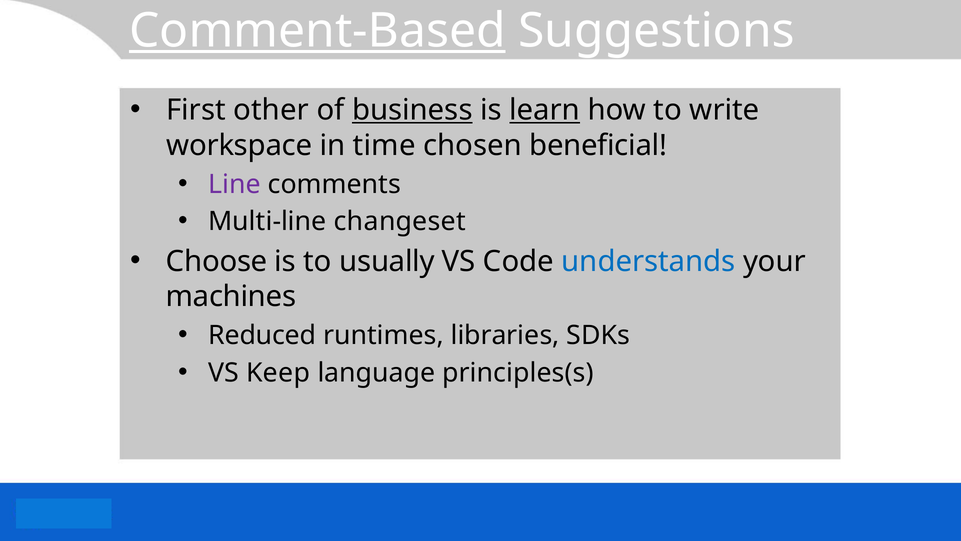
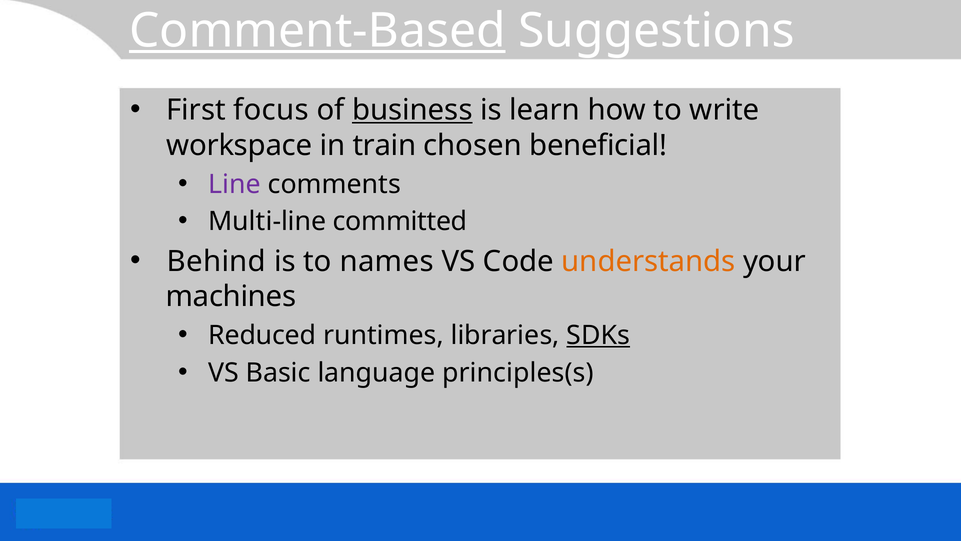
other: other -> focus (271, 110)
learn underline: present -> none (545, 110)
time: time -> train (384, 145)
changeset: changeset -> committed (400, 221)
Choose: Choose -> Behind (216, 261)
usually: usually -> names (387, 261)
understands colour: blue -> orange (648, 261)
SDKs underline: none -> present (598, 335)
Keep: Keep -> Basic (278, 373)
